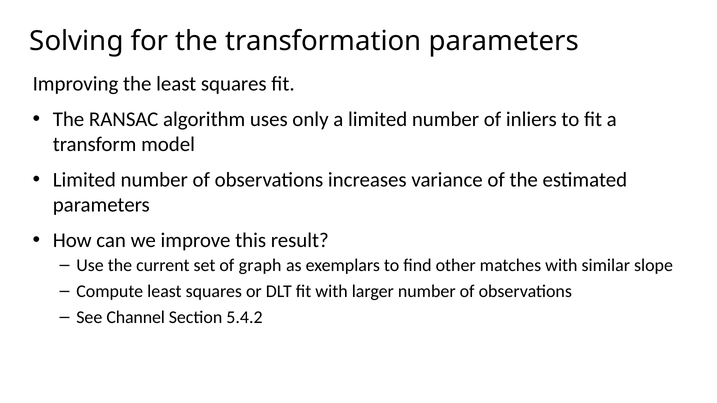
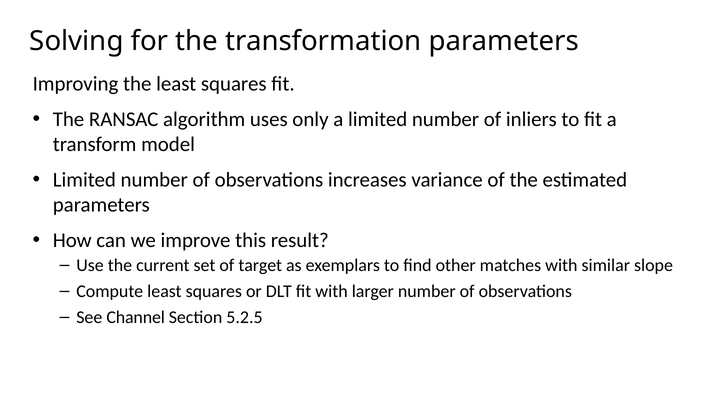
graph: graph -> target (260, 266)
5.4.2: 5.4.2 -> 5.2.5 (244, 318)
